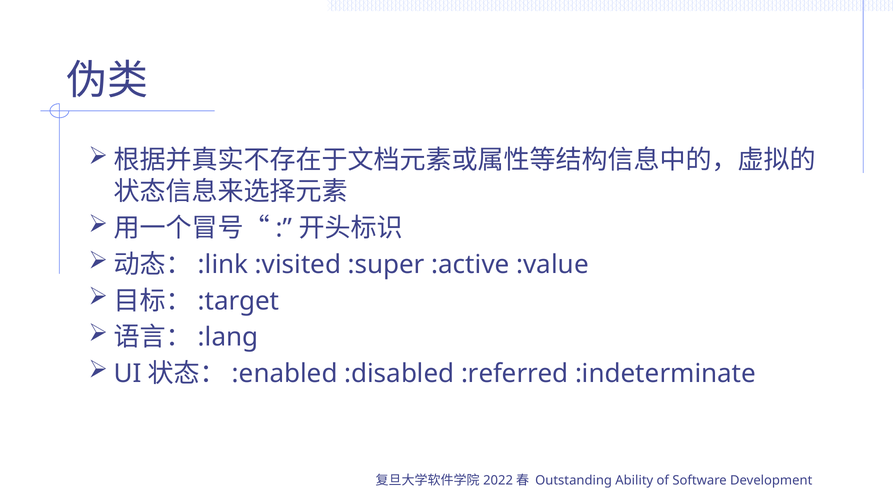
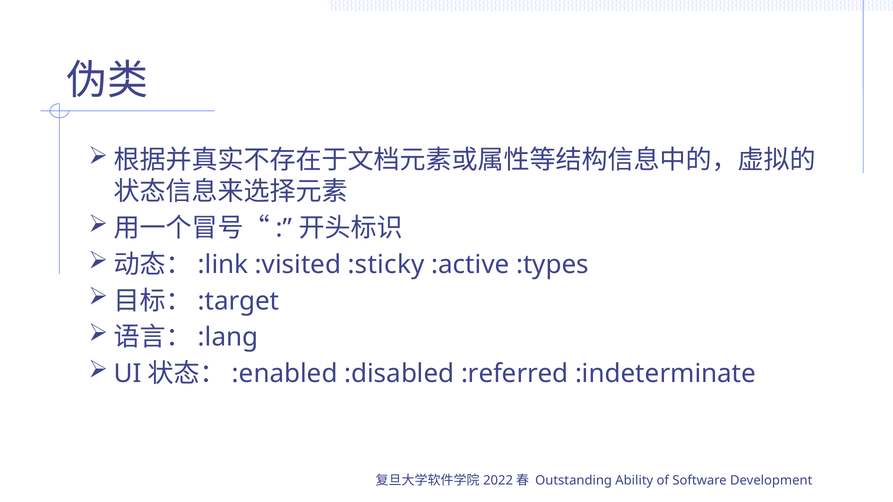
:super: :super -> :sticky (386, 265)
:value: :value -> :types (552, 265)
